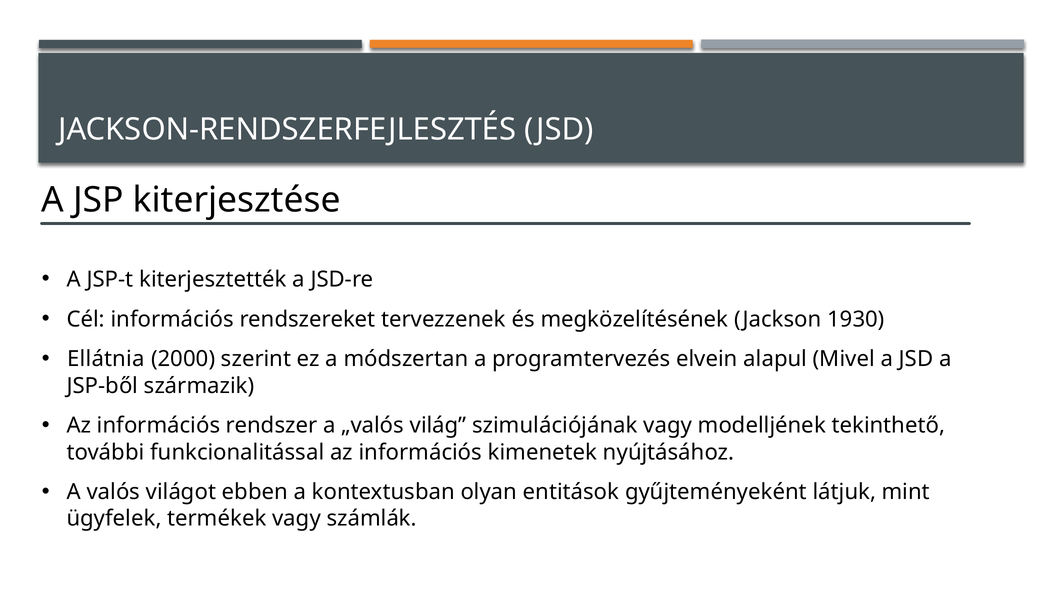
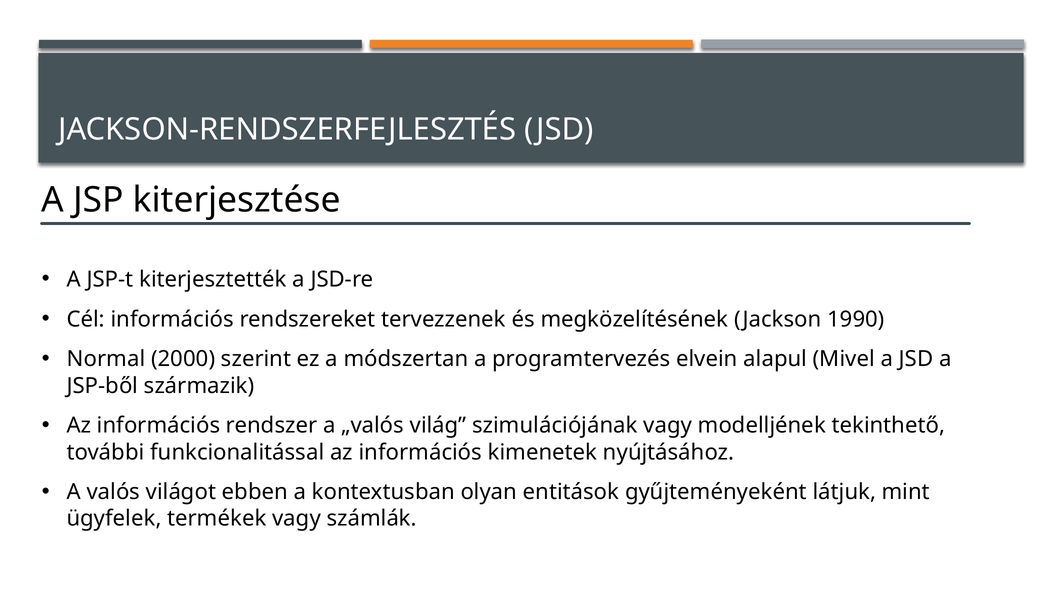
1930: 1930 -> 1990 (856, 319)
Ellátnia: Ellátnia -> Normal (106, 359)
